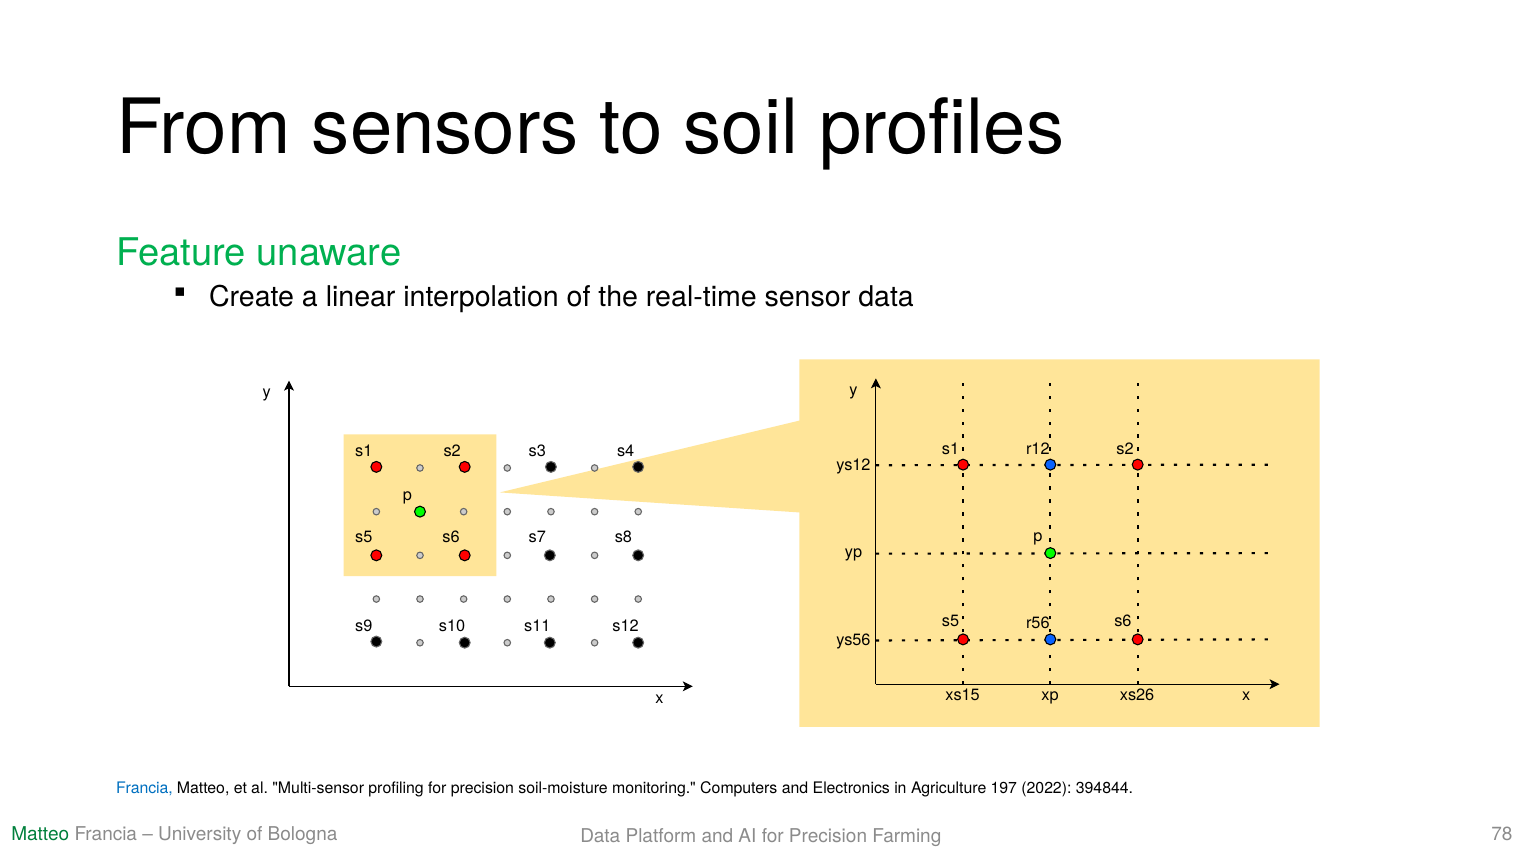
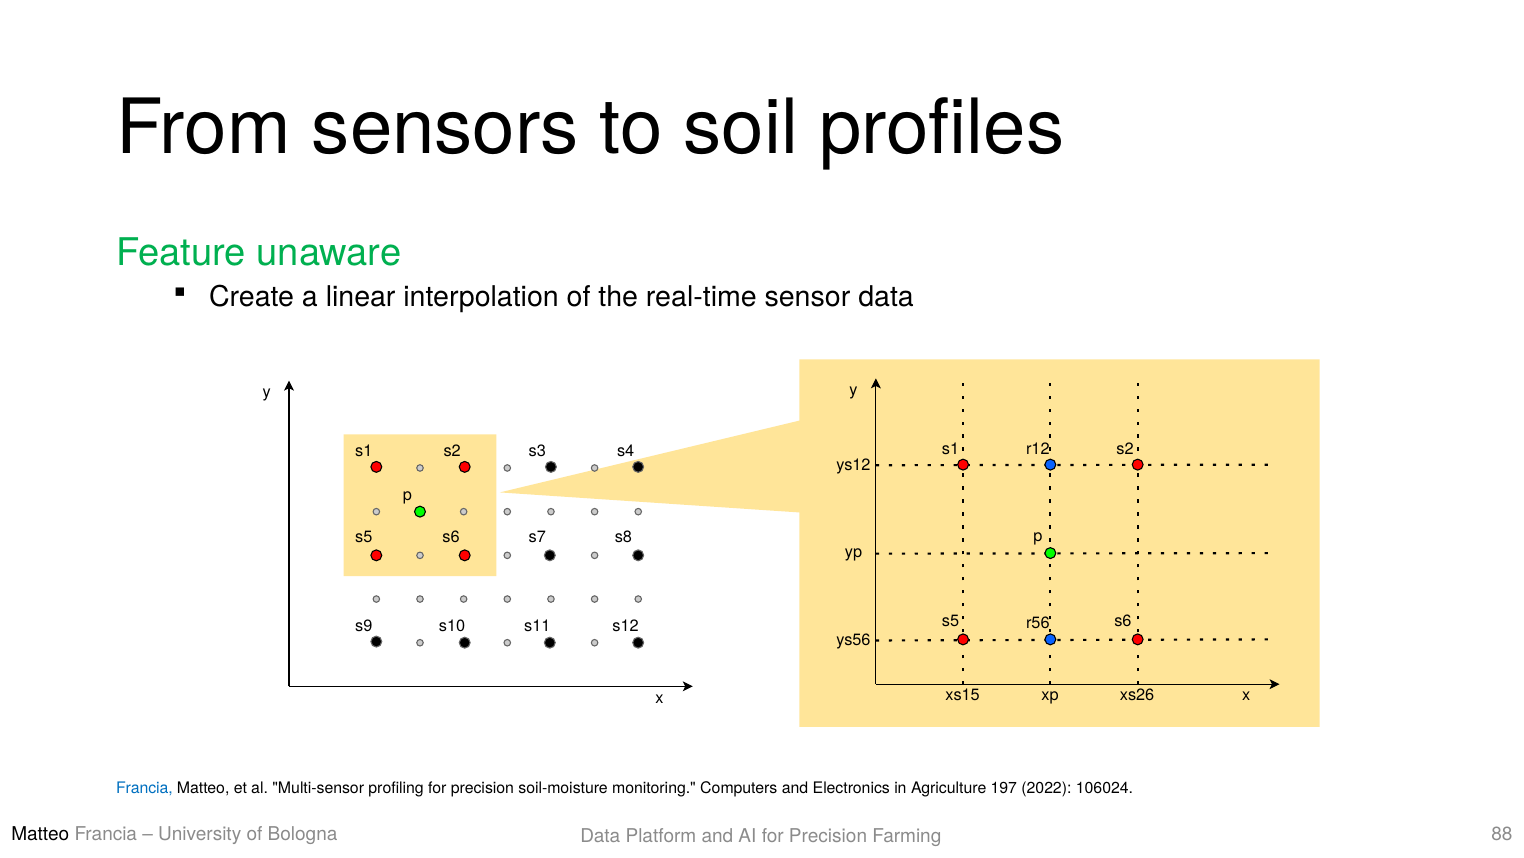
394844: 394844 -> 106024 (1104, 788)
Matteo colour: green -> black (40, 834)
78: 78 -> 88 (1502, 834)
